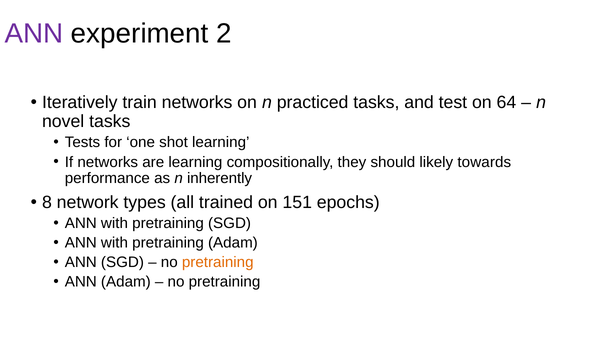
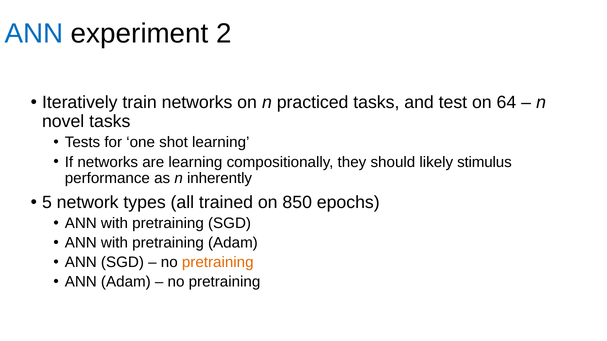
ANN colour: purple -> blue (34, 34)
towards: towards -> stimulus (484, 162)
8: 8 -> 5 (47, 203)
151: 151 -> 850 (297, 203)
